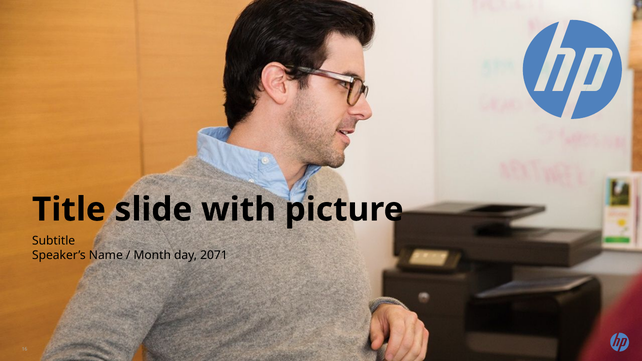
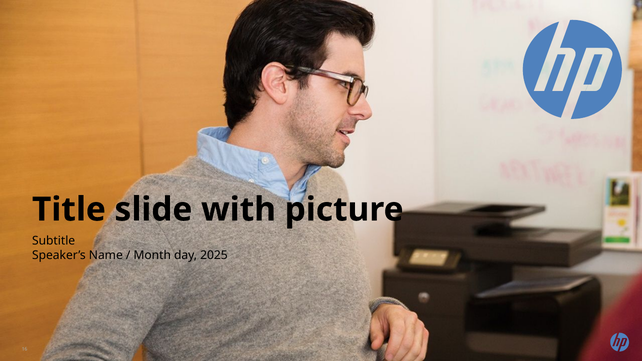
2071: 2071 -> 2025 (214, 255)
